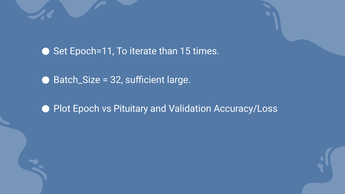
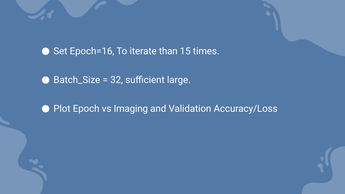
Epoch=11: Epoch=11 -> Epoch=16 (92, 51)
Pituitary: Pituitary -> Imaging (131, 109)
